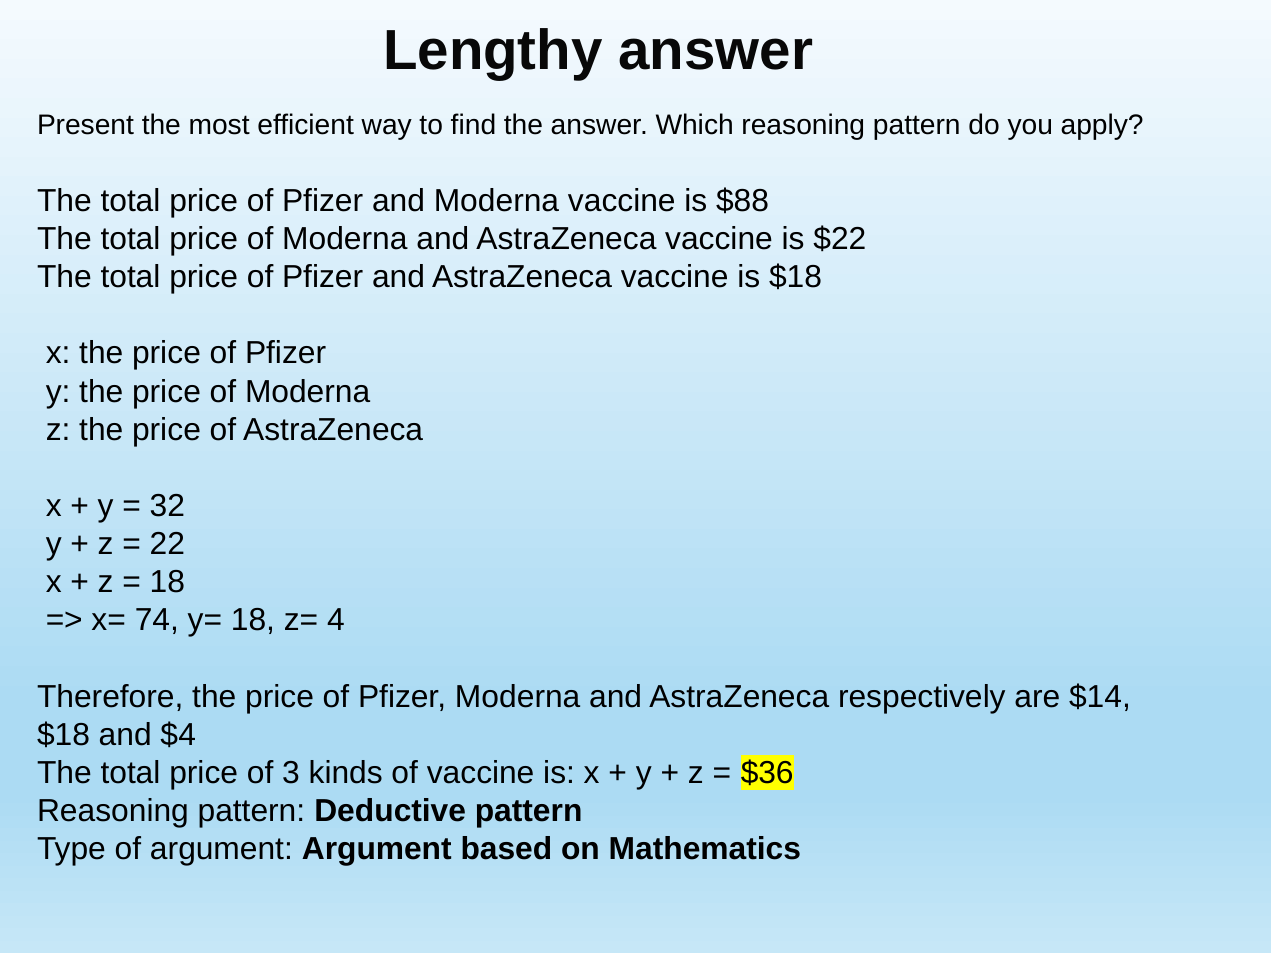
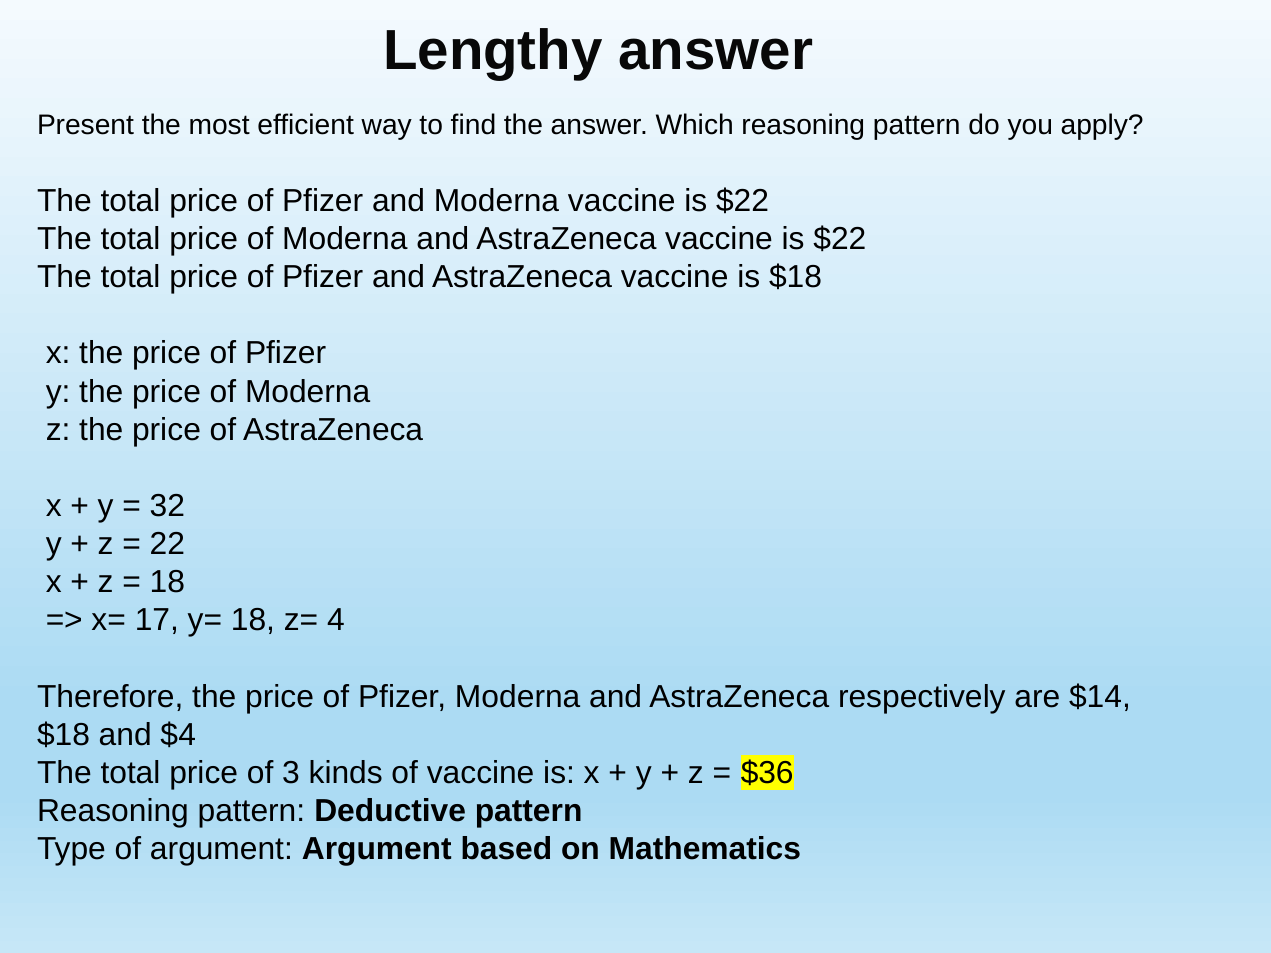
Moderna vaccine is $88: $88 -> $22 (743, 201)
74: 74 -> 17 (157, 621)
